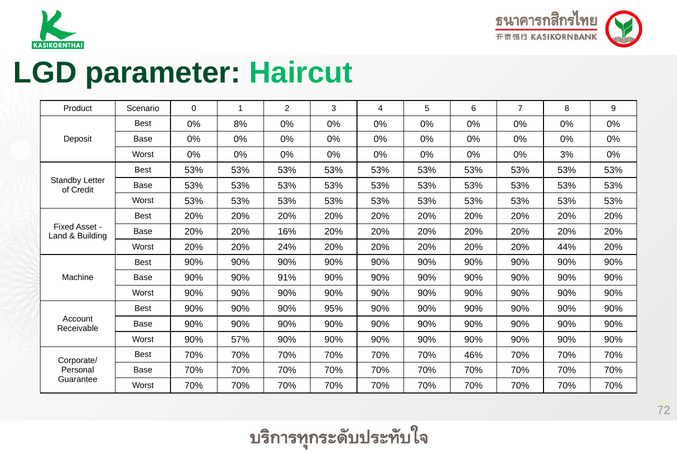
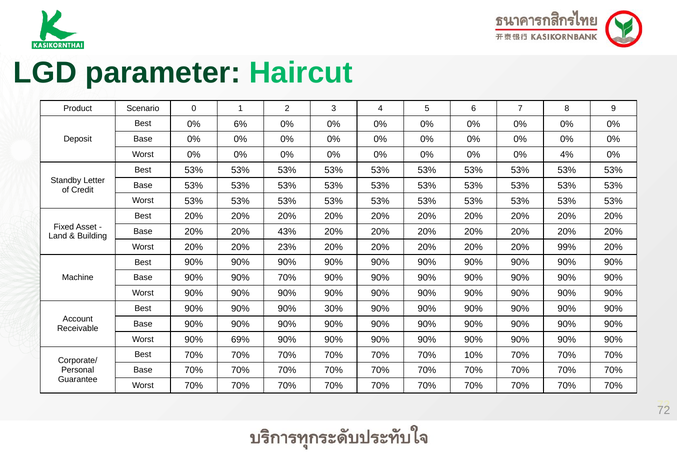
8%: 8% -> 6% (240, 124)
3%: 3% -> 4% (567, 155)
16%: 16% -> 43% (287, 231)
24%: 24% -> 23% (287, 247)
44%: 44% -> 99% (567, 247)
90% 91%: 91% -> 70% (287, 277)
95%: 95% -> 30% (334, 308)
57%: 57% -> 69% (240, 339)
46%: 46% -> 10% (474, 355)
